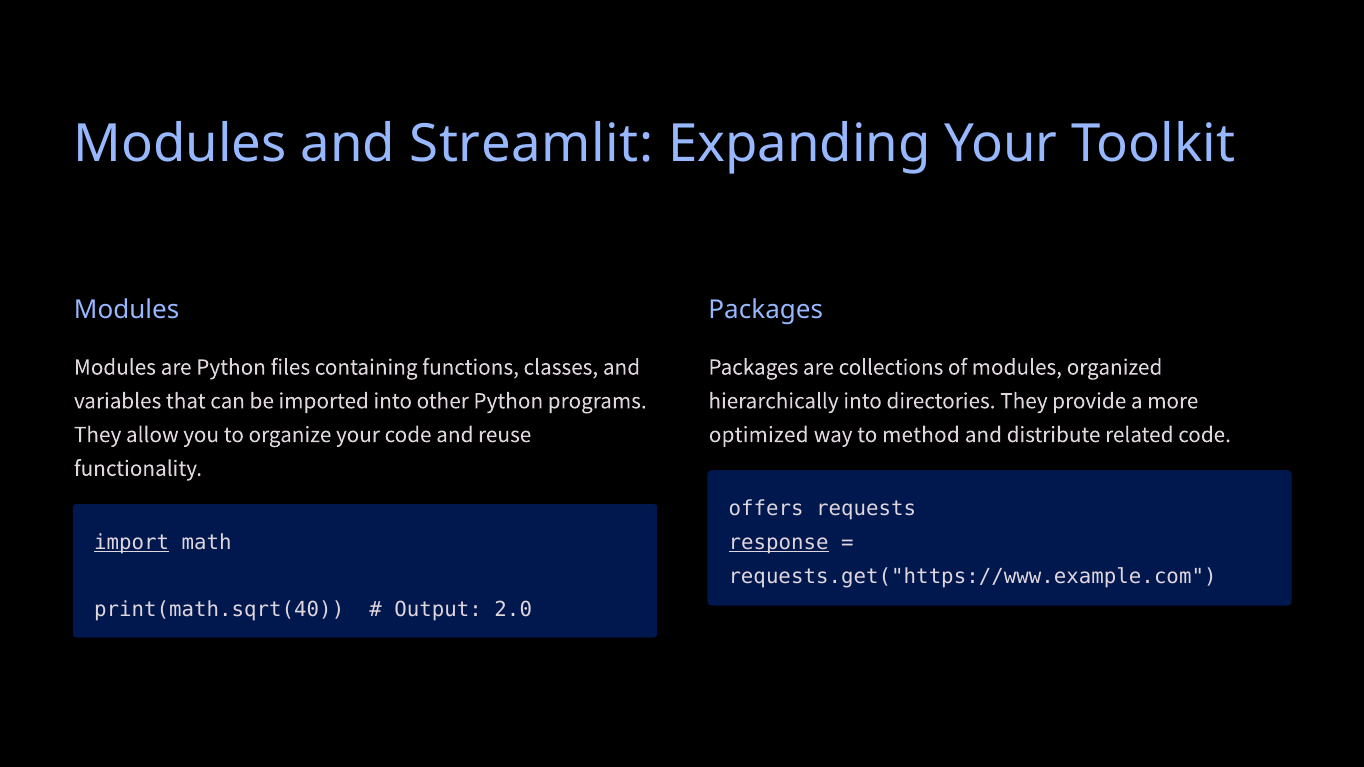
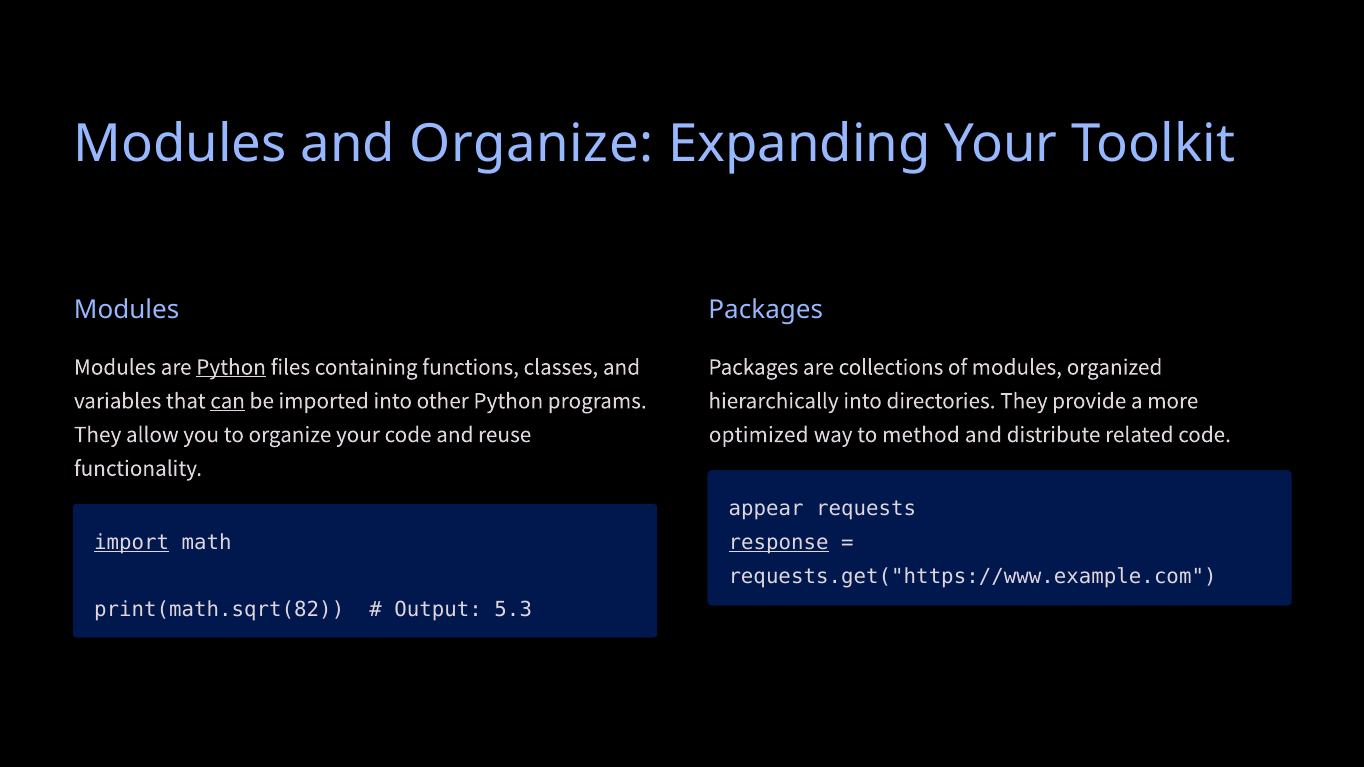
and Streamlit: Streamlit -> Organize (531, 144)
Python underline: none -> present (231, 368)
can underline: none -> present (228, 402)
offers: offers -> appear (766, 509)
print(math.sqrt(40: print(math.sqrt(40 -> print(math.sqrt(82 (219, 610)
2.0: 2.0 -> 5.3 (513, 610)
